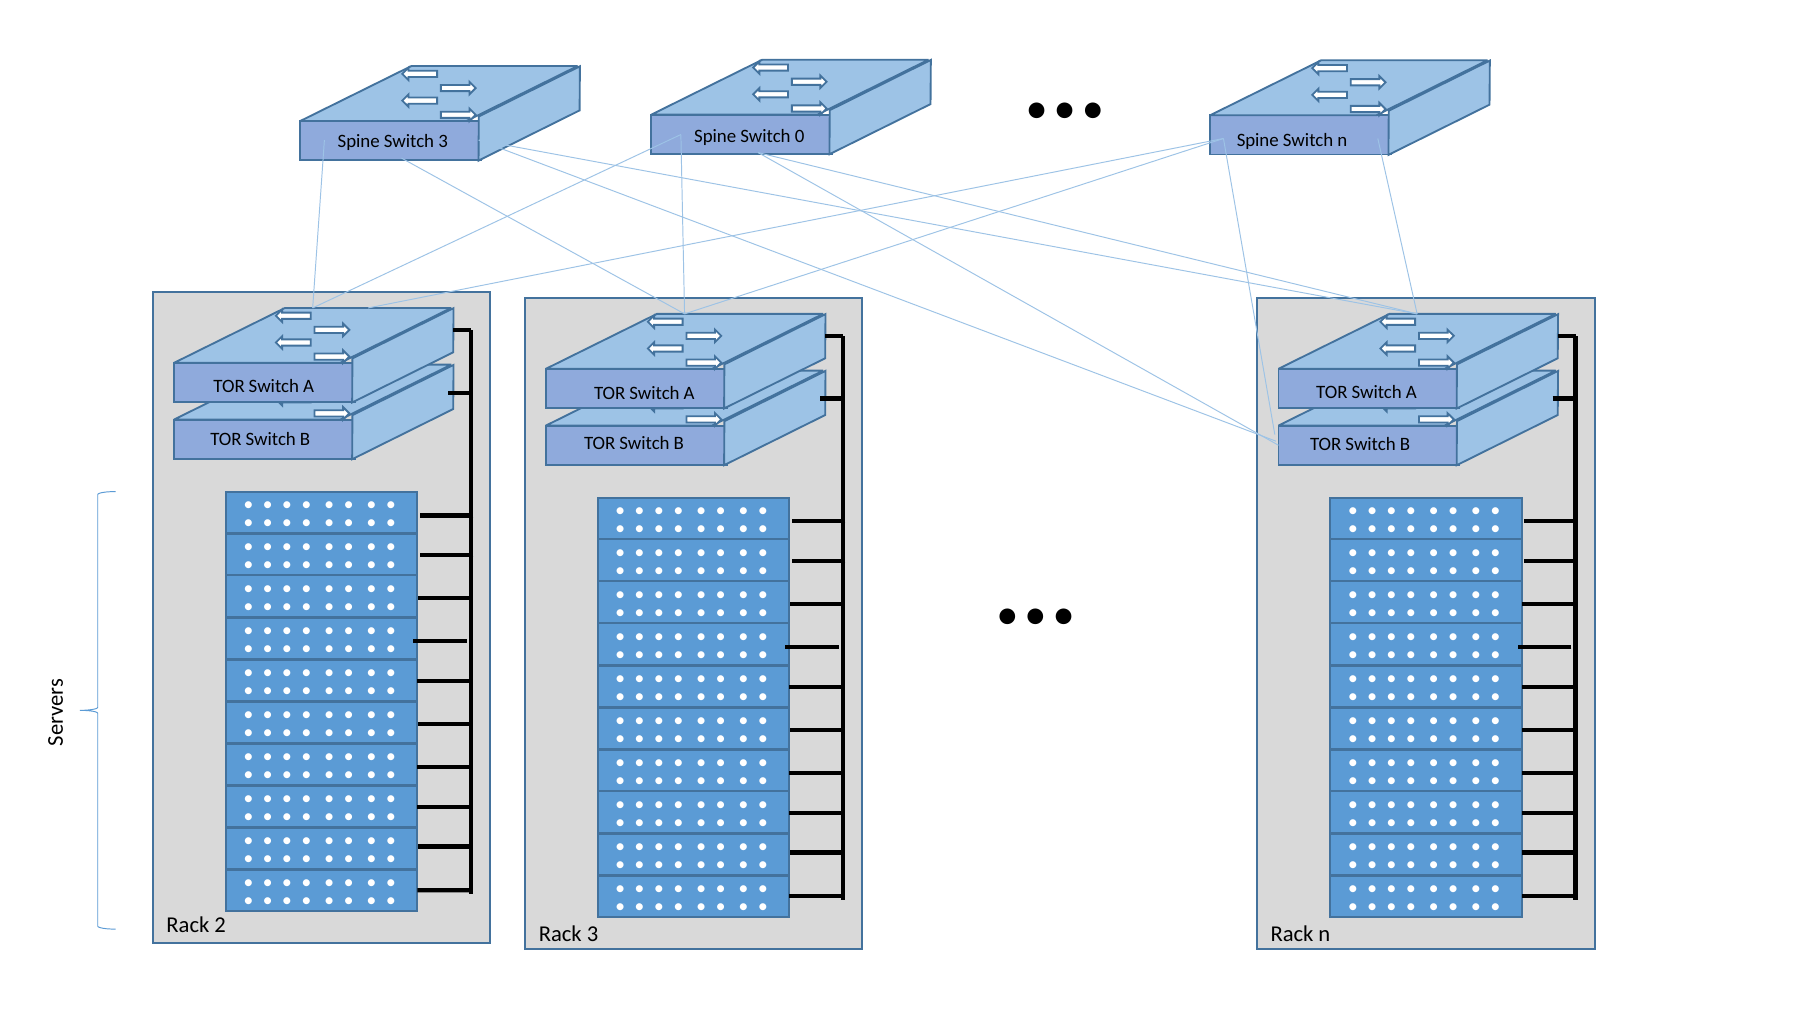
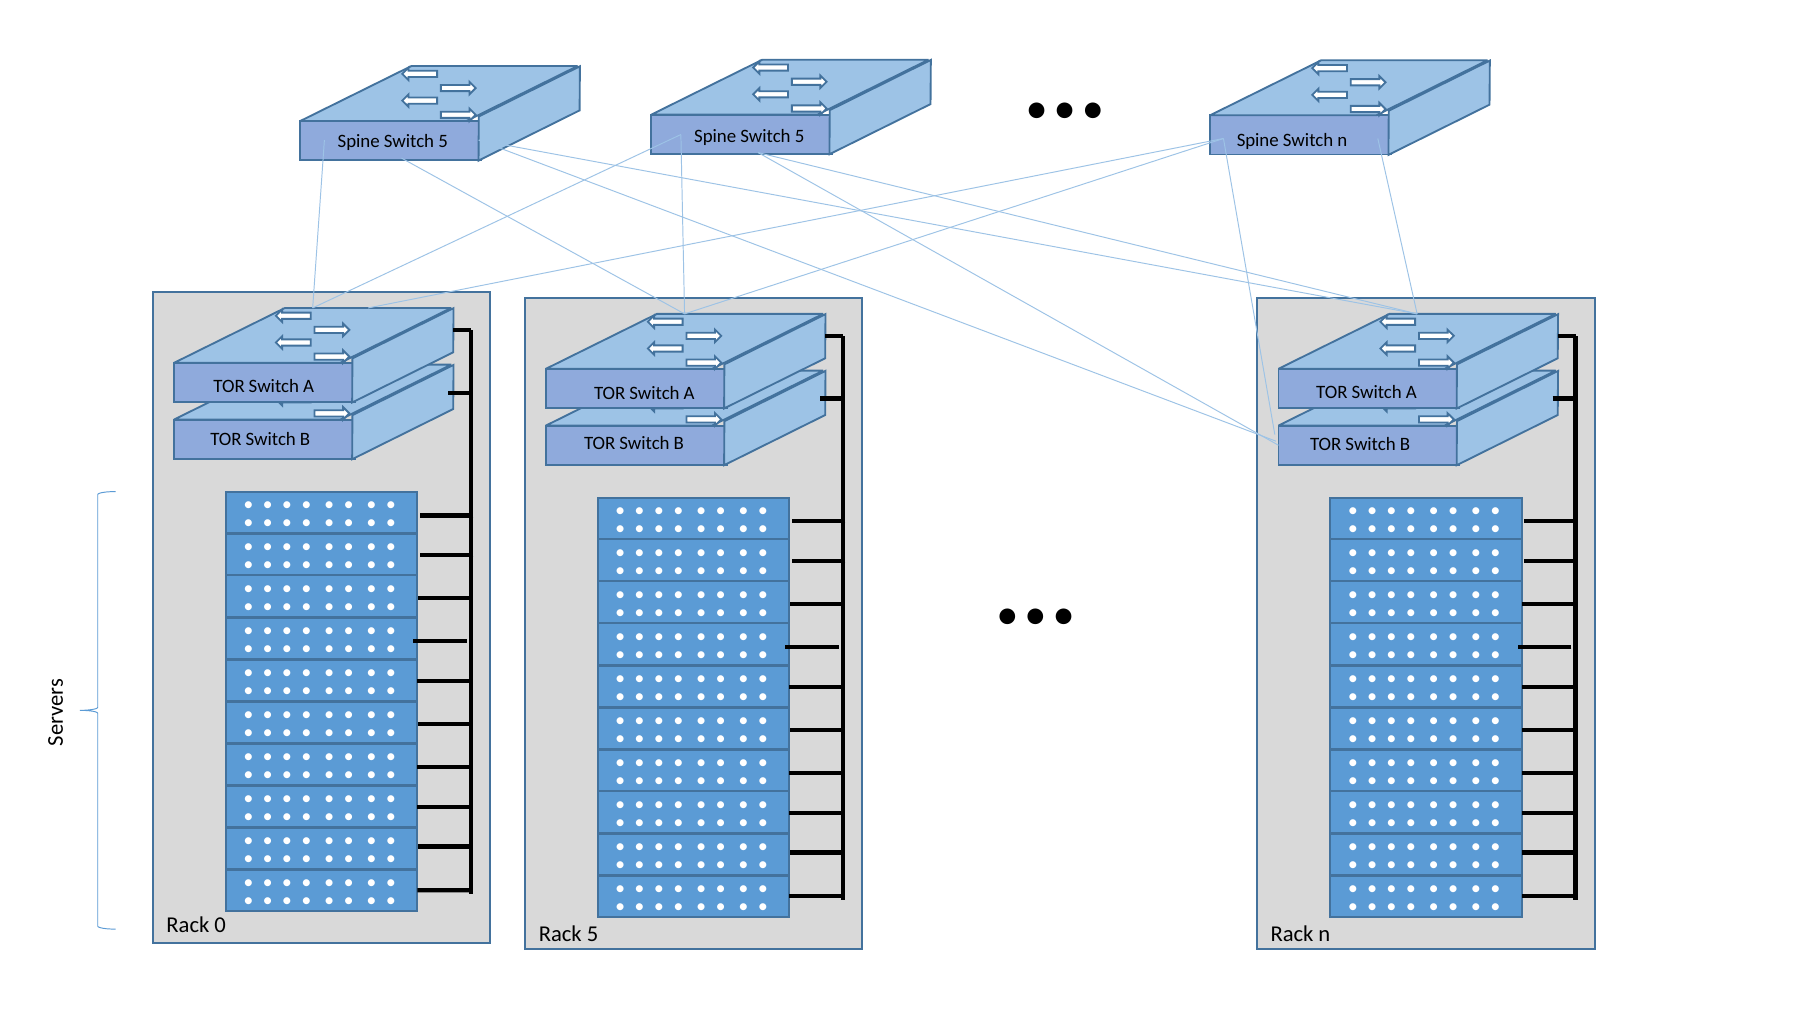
3: 3 -> 5 (443, 141)
0: 0 -> 5 (800, 136)
2: 2 -> 0 (220, 925)
Rack 3: 3 -> 5 (593, 934)
